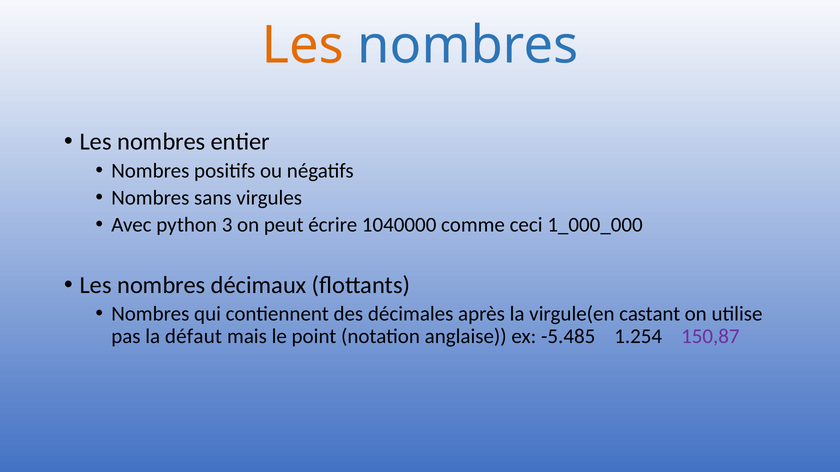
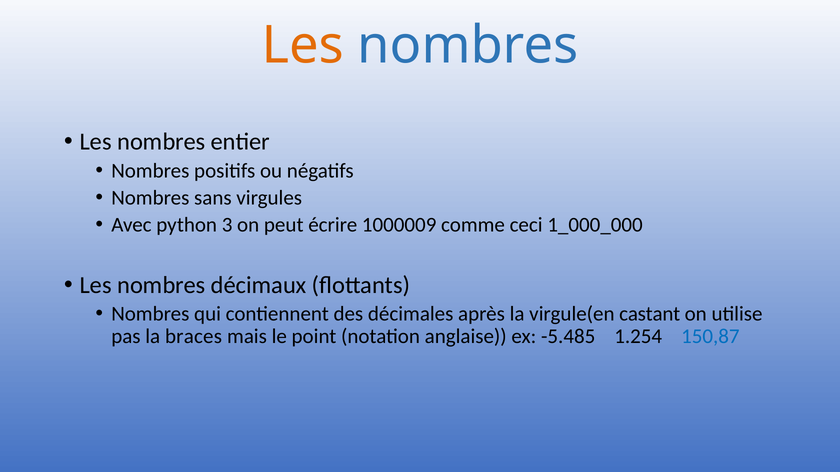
1040000: 1040000 -> 1000009 (399, 225)
défaut: défaut -> braces (193, 337)
150,87 colour: purple -> blue (710, 337)
